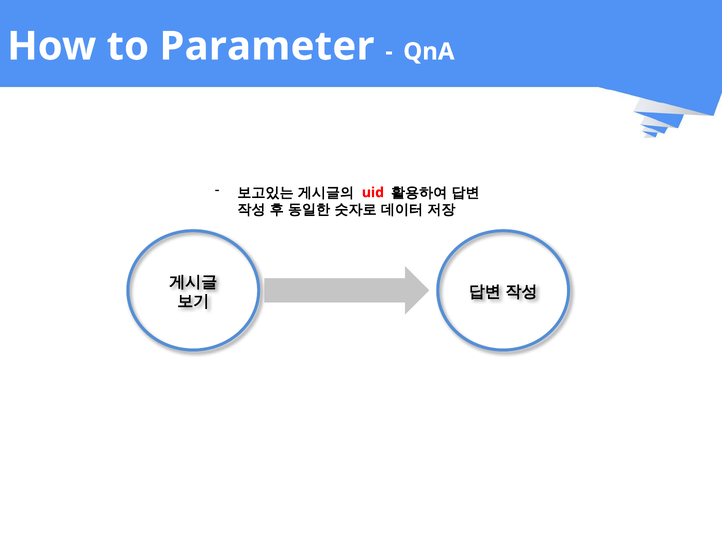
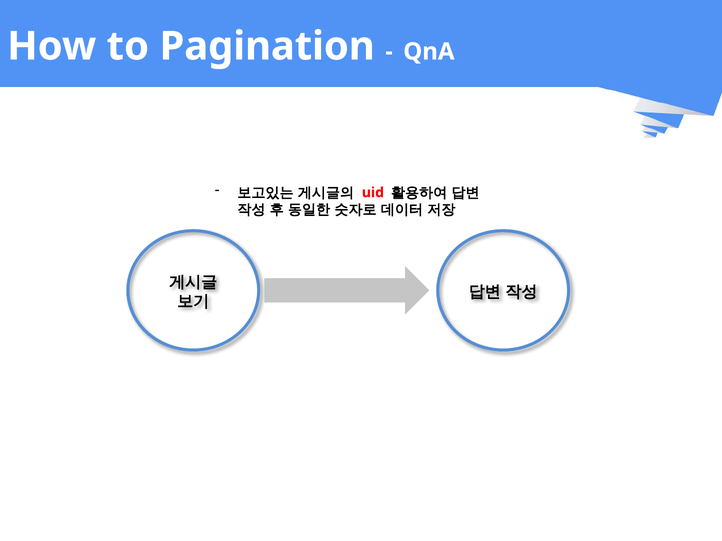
Parameter: Parameter -> Pagination (267, 46)
